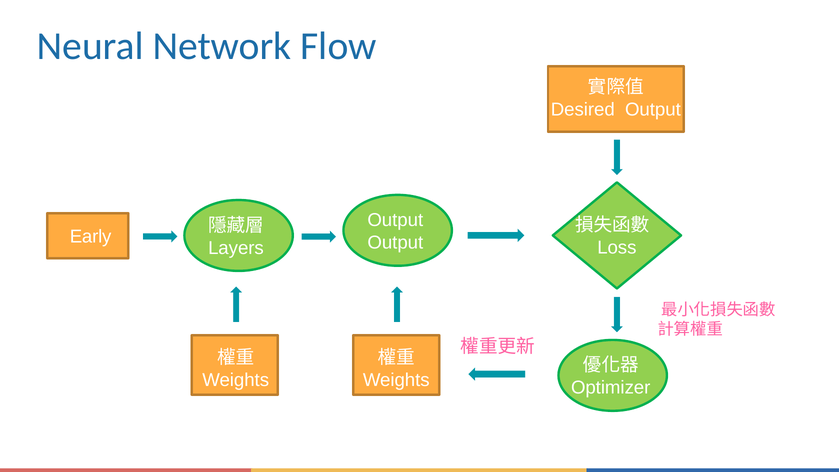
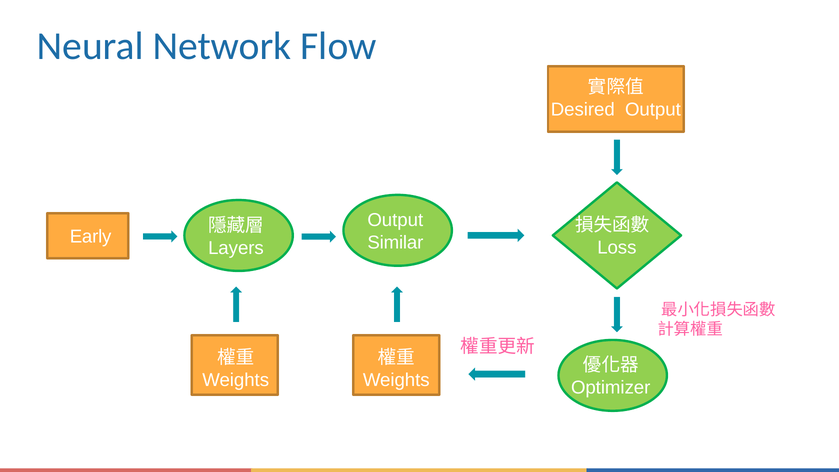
Output: Output -> Similar (395, 242)
